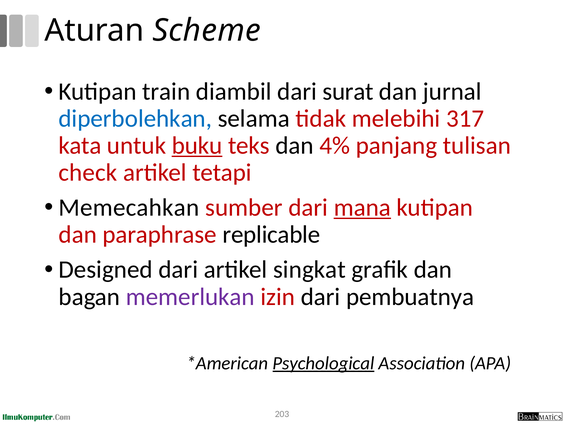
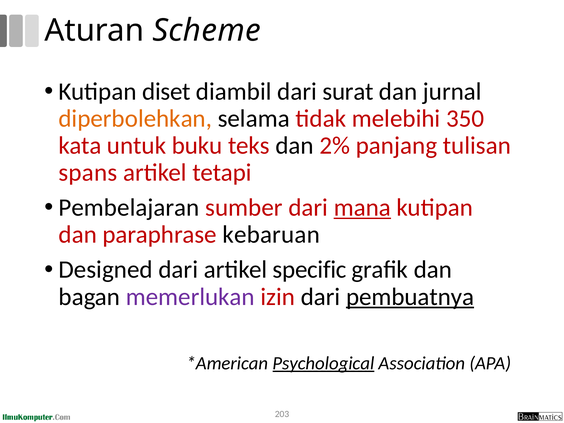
train: train -> diset (166, 91)
diperbolehkan colour: blue -> orange (135, 119)
317: 317 -> 350 (465, 119)
buku underline: present -> none (197, 146)
4%: 4% -> 2% (335, 146)
check: check -> spans (88, 173)
Memecahkan: Memecahkan -> Pembelajaran (129, 208)
replicable: replicable -> kebaruan (271, 235)
singkat: singkat -> specific (310, 270)
pembuatnya underline: none -> present (410, 297)
